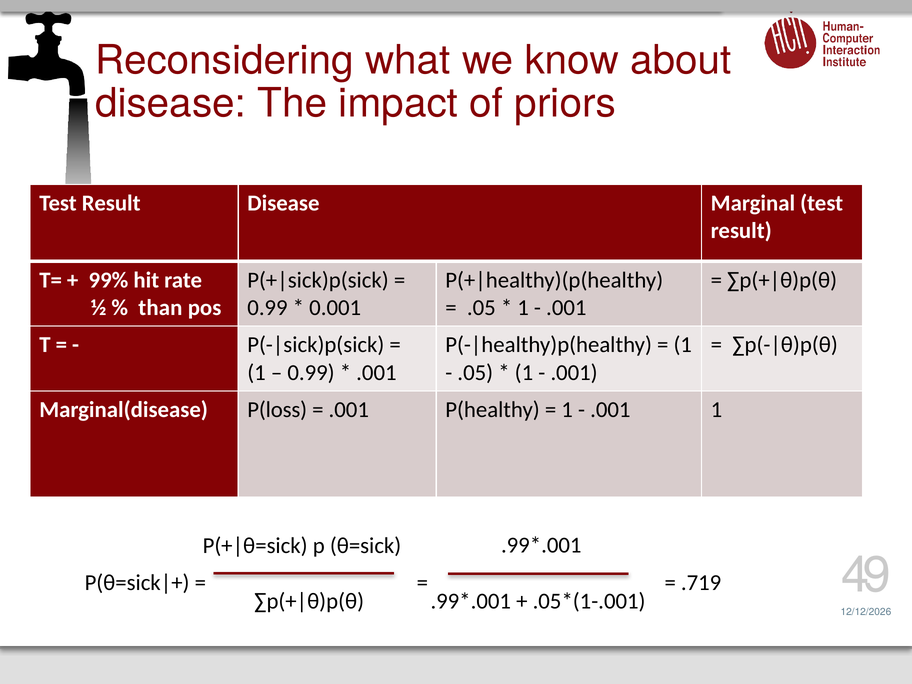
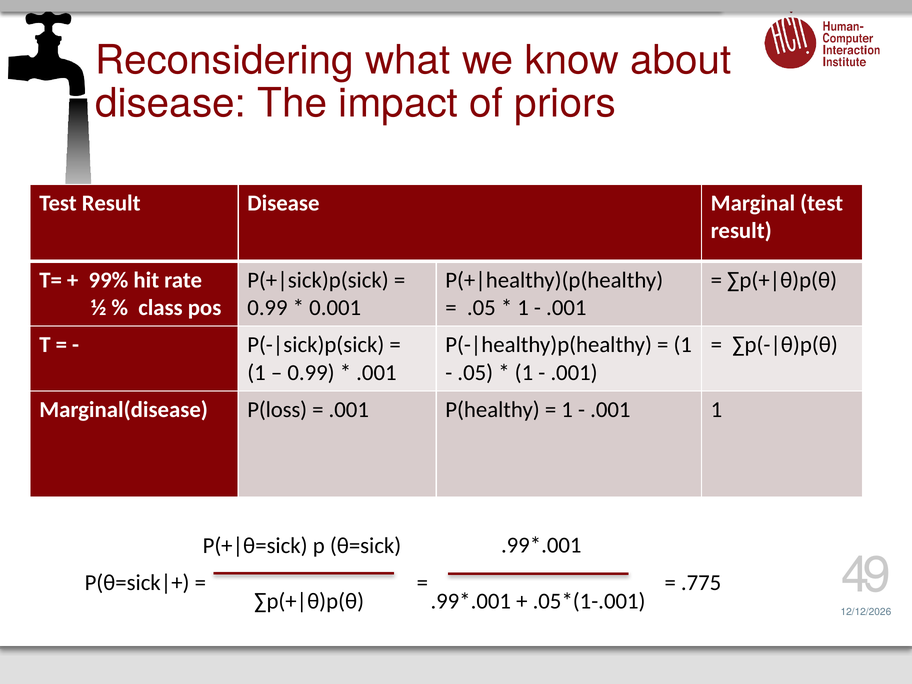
than: than -> class (160, 308)
.719: .719 -> .775 (701, 583)
